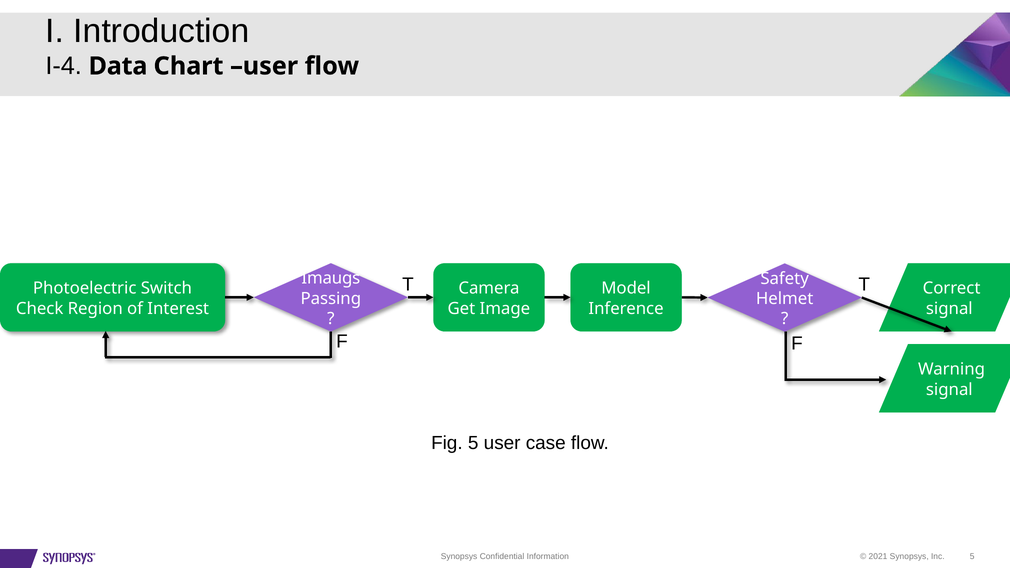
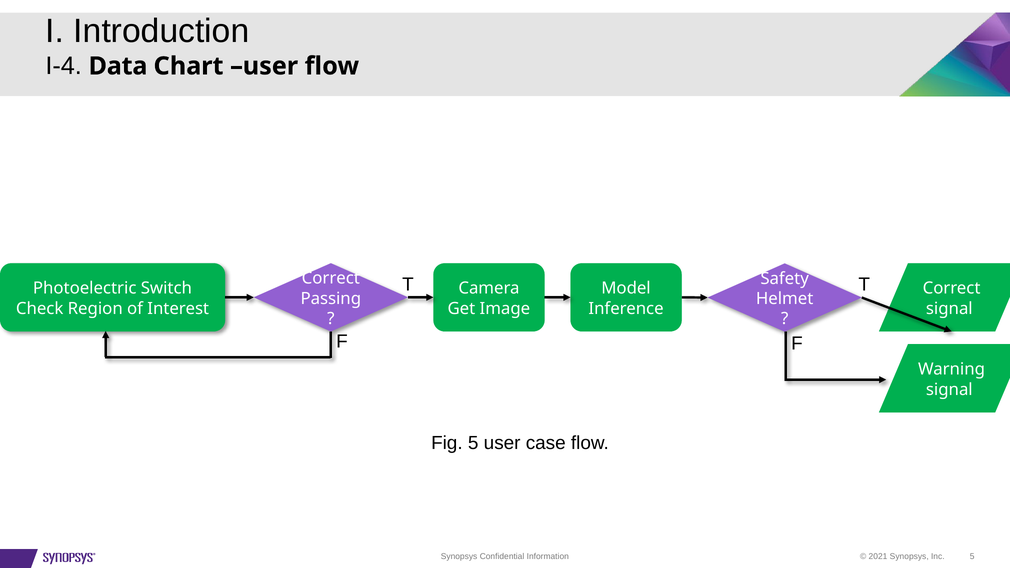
Imaugs: Imaugs -> Correct (331, 278)
